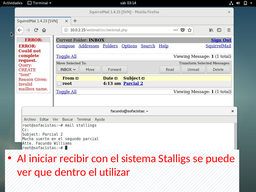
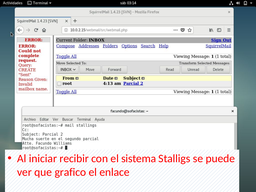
dentro: dentro -> grafico (70, 172)
utilizar: utilizar -> enlace (115, 172)
